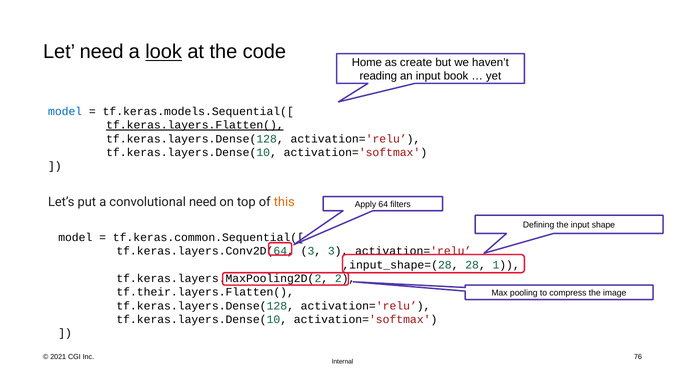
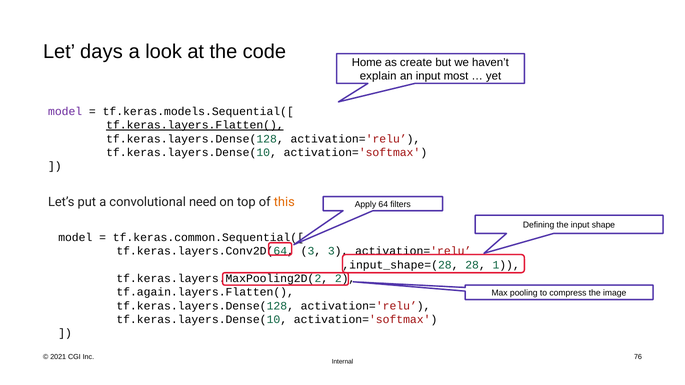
Let need: need -> days (101, 52)
look underline: present -> none (164, 52)
reading: reading -> explain (378, 76)
book: book -> most (456, 76)
model colour: blue -> purple (65, 112)
tf.their.layers.Flatten(: tf.their.layers.Flatten( -> tf.again.layers.Flatten( (205, 292)
